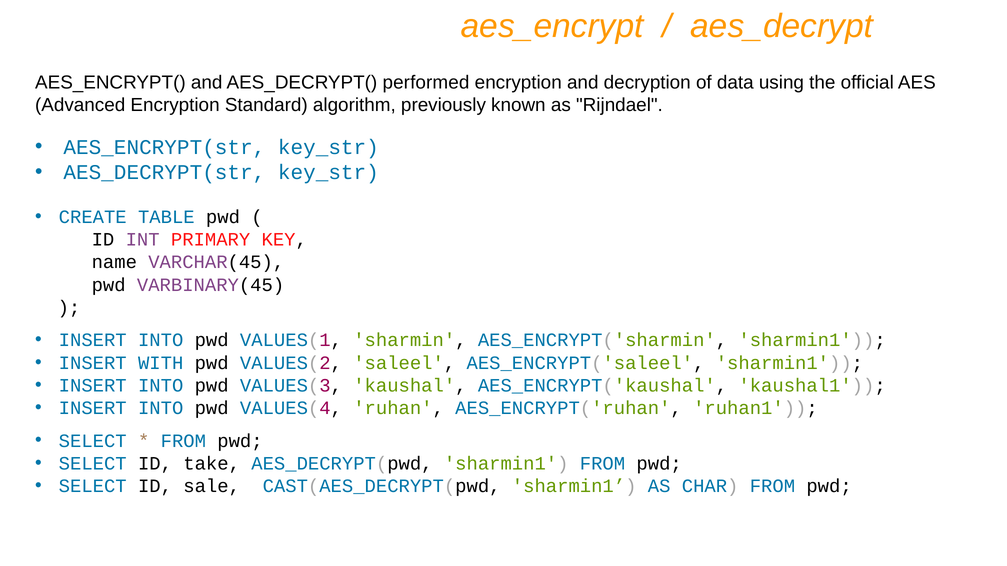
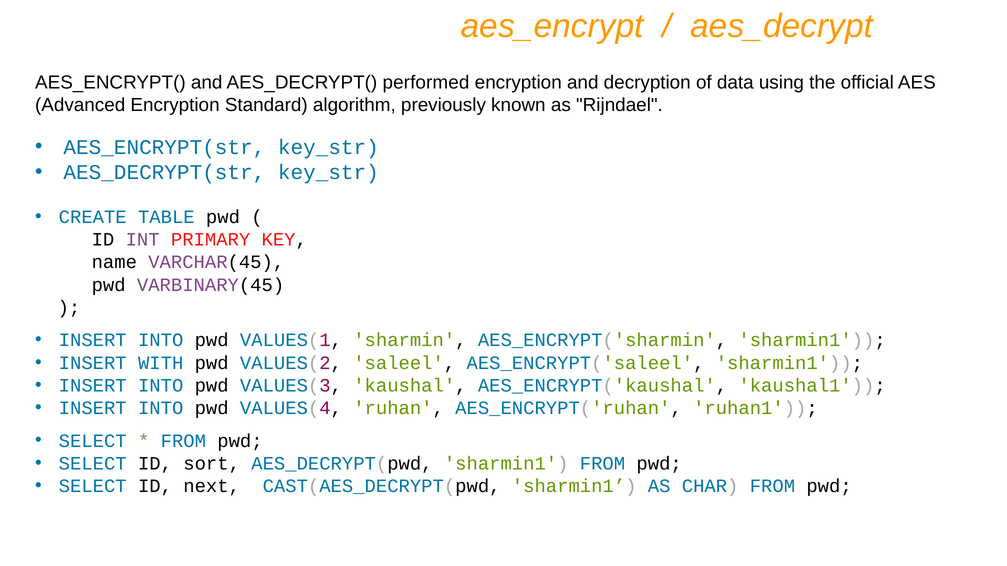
take: take -> sort (212, 464)
sale: sale -> next (212, 486)
